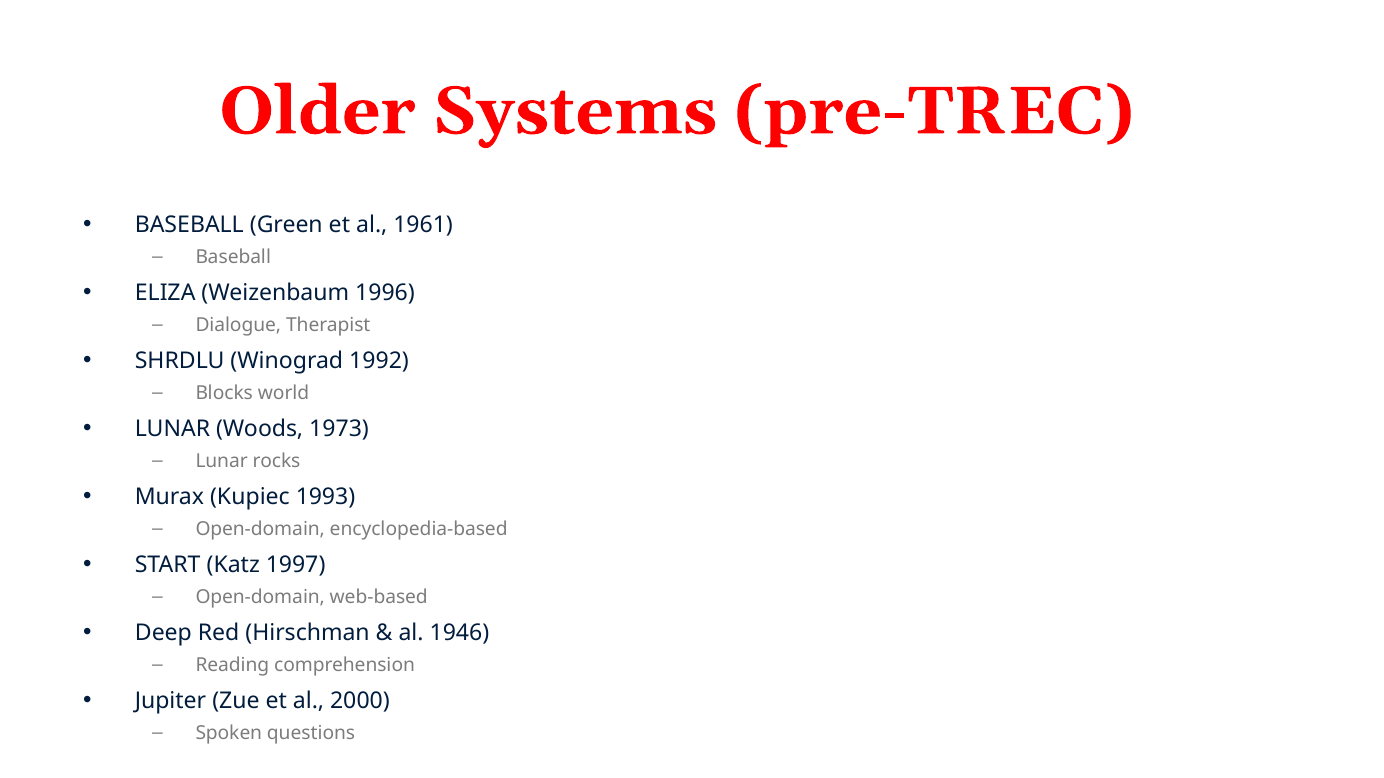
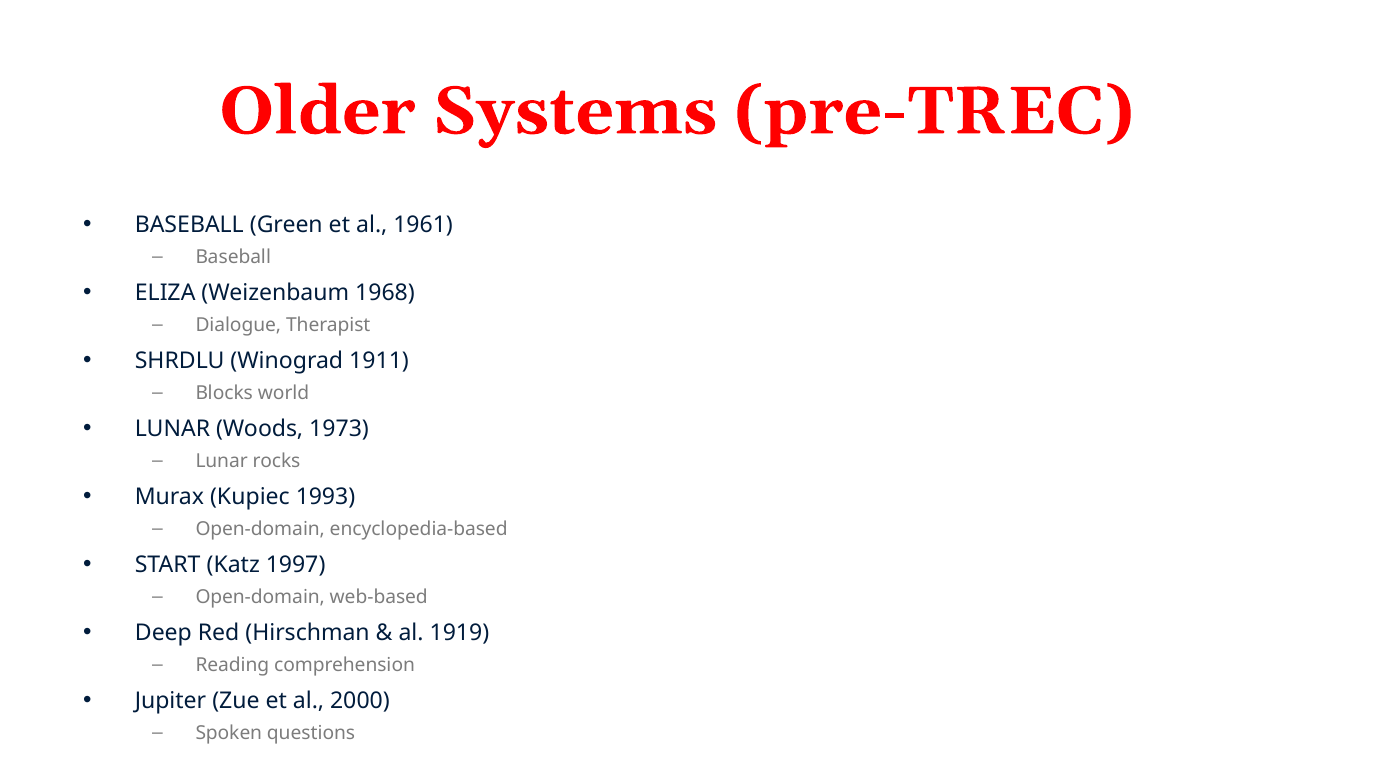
1996: 1996 -> 1968 (385, 293)
1992: 1992 -> 1911 (379, 361)
1946: 1946 -> 1919 (459, 633)
